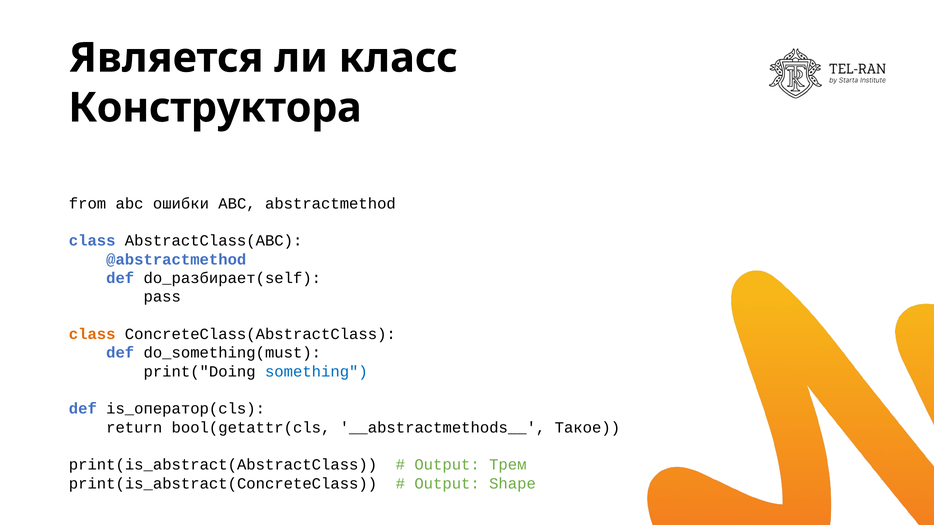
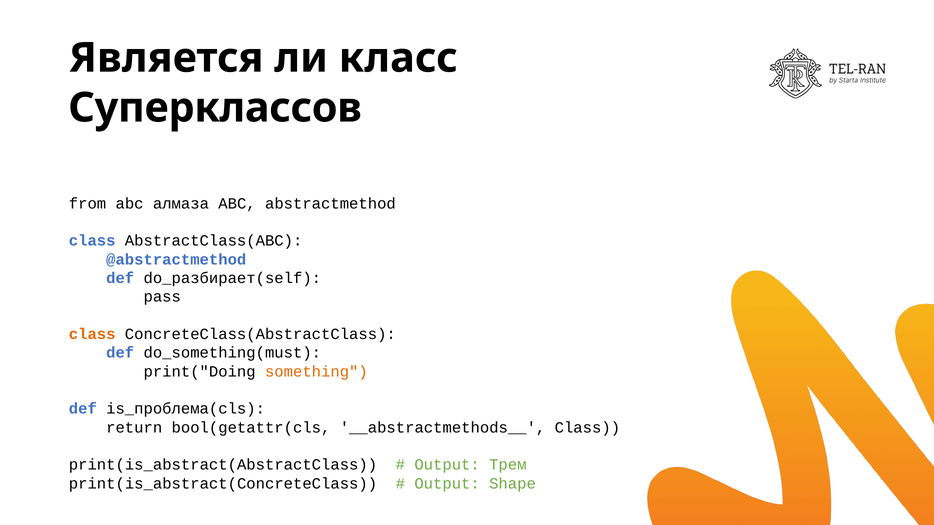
Конструктора: Конструктора -> Суперклассов (215, 108)
ошибки: ошибки -> алмаза (181, 204)
something colour: blue -> orange (316, 372)
is_оператор(cls: is_оператор(cls -> is_проблема(cls (186, 409)
__abstractmethods__ Такое: Такое -> Class (587, 428)
